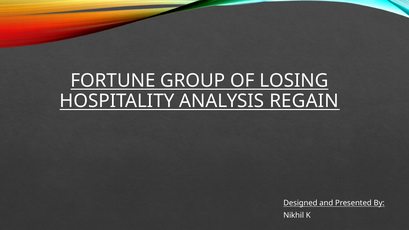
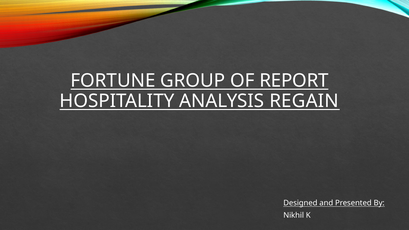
LOSING: LOSING -> REPORT (294, 81)
